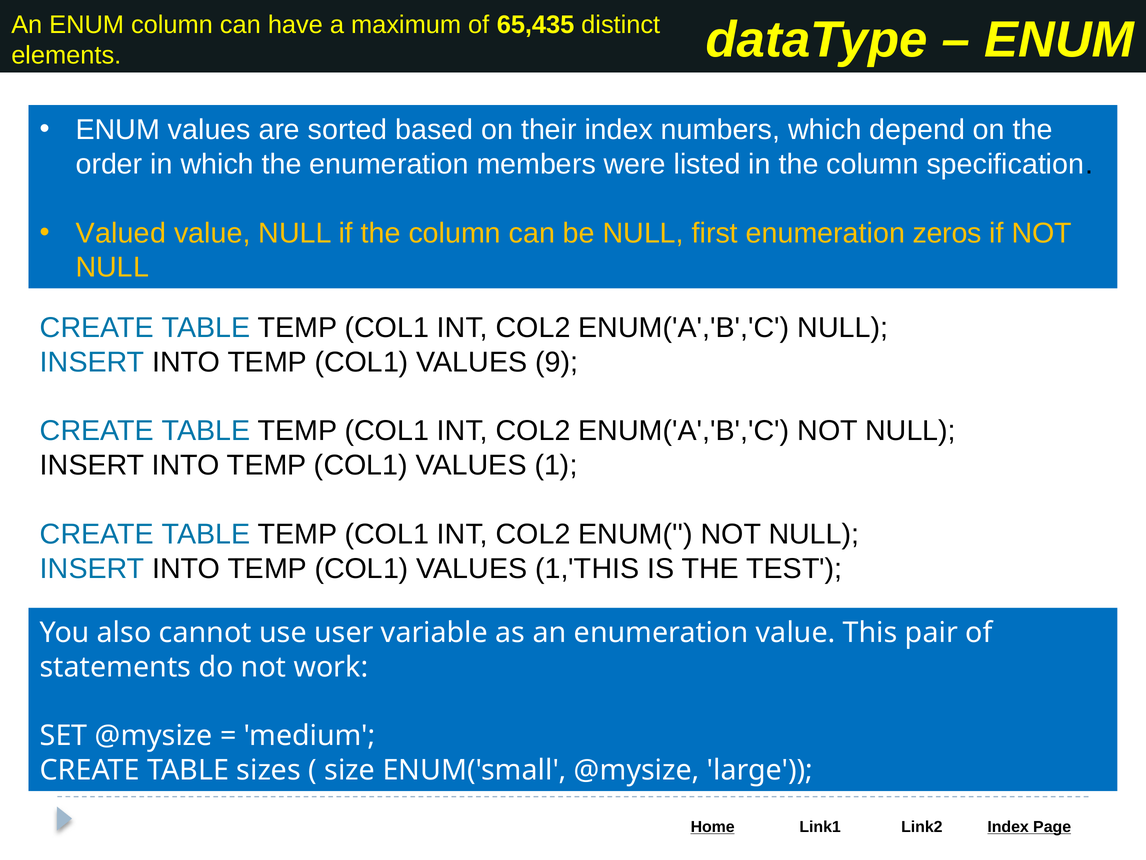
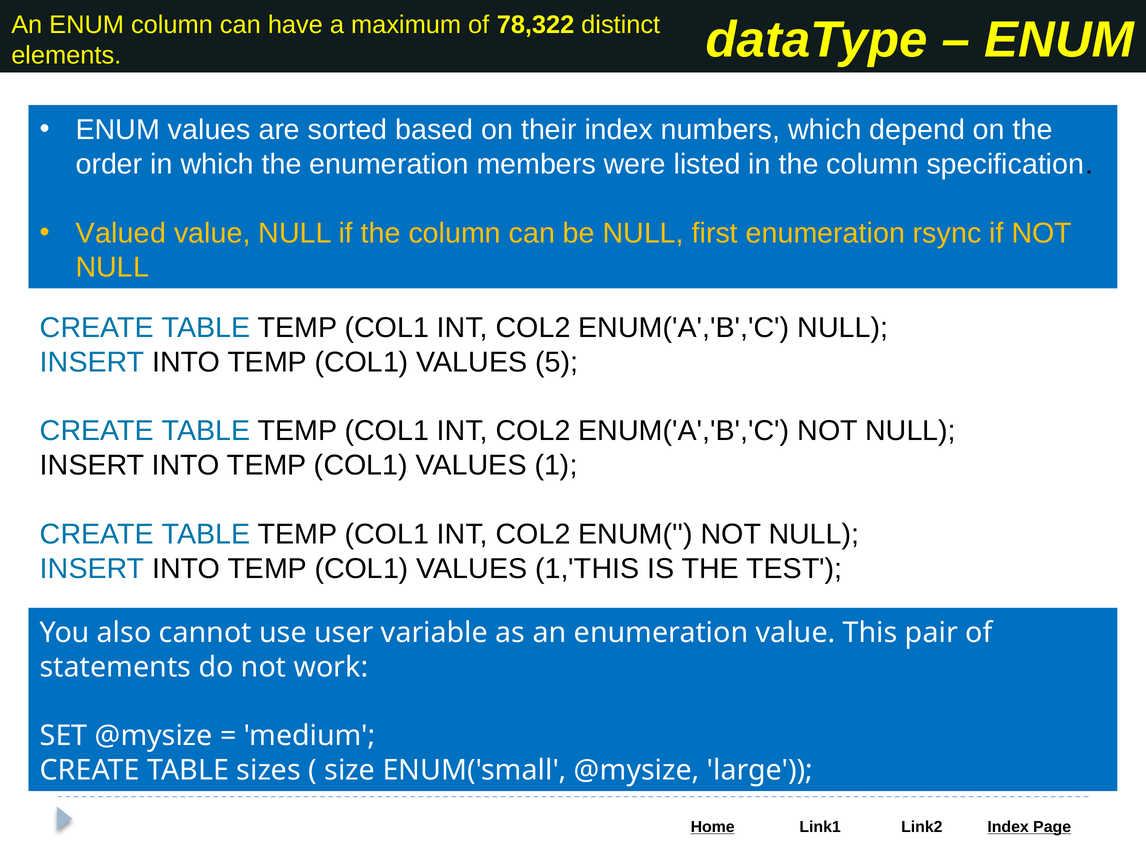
65,435: 65,435 -> 78,322 (536, 25)
zeros: zeros -> rsync (947, 233)
9: 9 -> 5 (557, 362)
